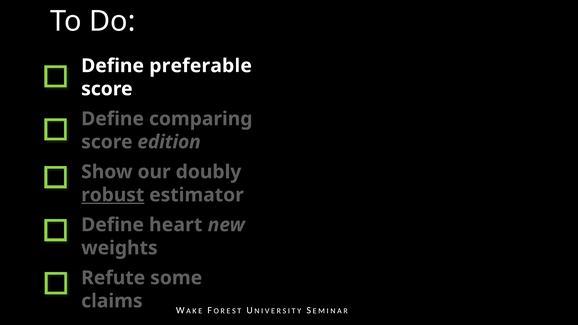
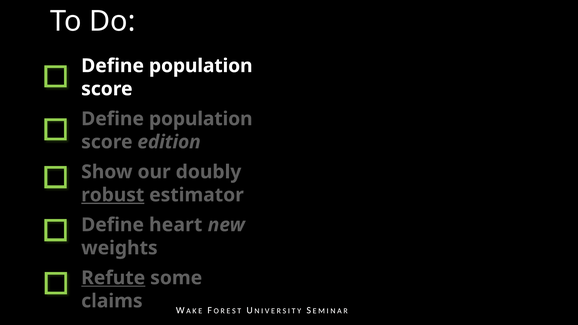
preferable: preferable -> population (201, 66)
comparing: comparing -> population (201, 119)
Refute underline: none -> present (113, 278)
